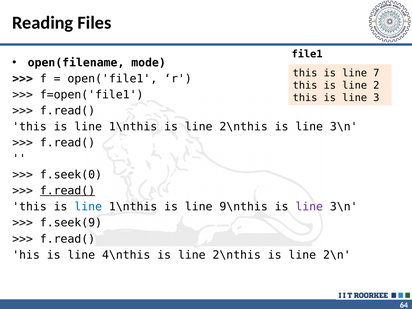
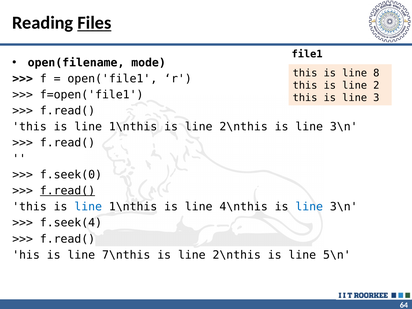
Files underline: none -> present (94, 23)
7: 7 -> 8 (376, 73)
9\nthis: 9\nthis -> 4\nthis (244, 207)
line colour: purple -> blue (309, 207)
f.seek(9: f.seek(9 -> f.seek(4 (71, 223)
4\nthis: 4\nthis -> 7\nthis (126, 255)
2\n: 2\n -> 5\n (337, 255)
